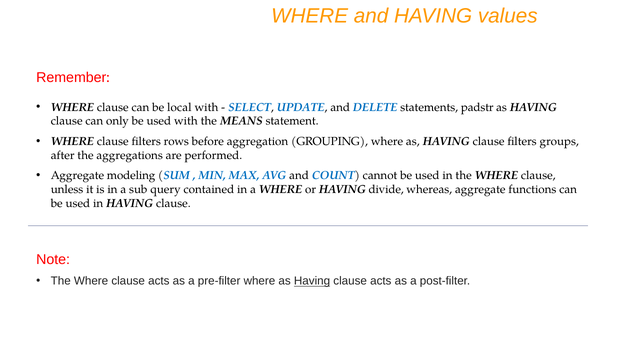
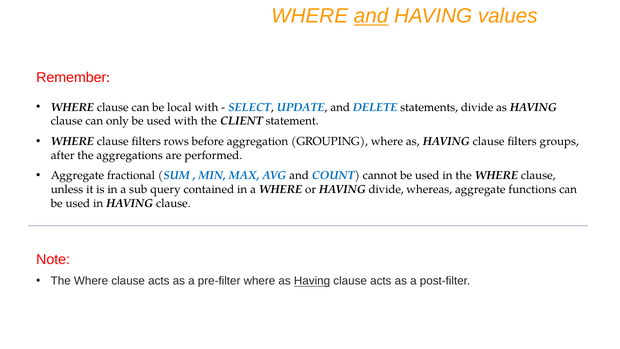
and underline: none -> present (371, 16)
statements padstr: padstr -> divide (477, 107)
MEANS: MEANS -> CLIENT (241, 121)
modeling: modeling -> fractional (131, 175)
